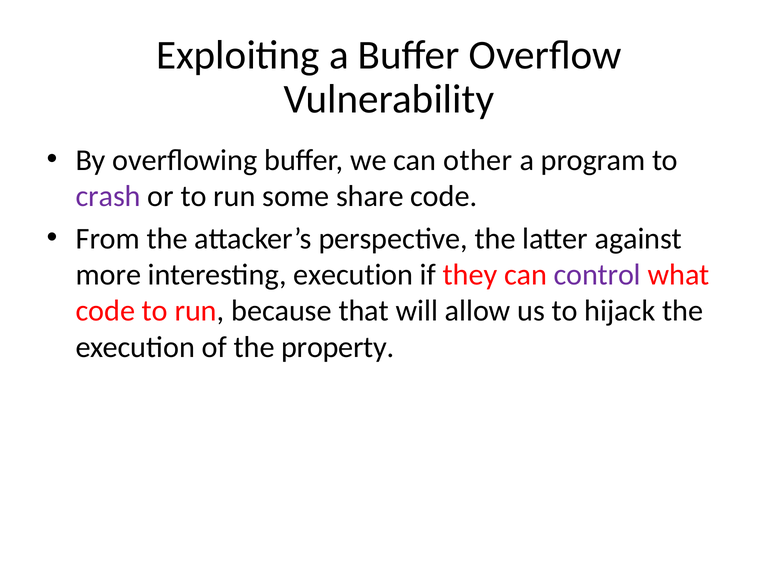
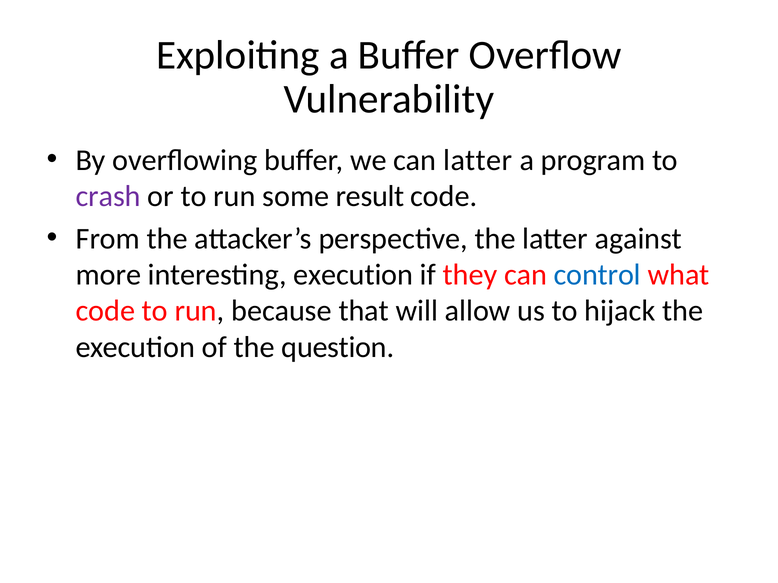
can other: other -> latter (478, 160)
share: share -> result (370, 196)
control colour: purple -> blue (597, 275)
property: property -> question (338, 347)
